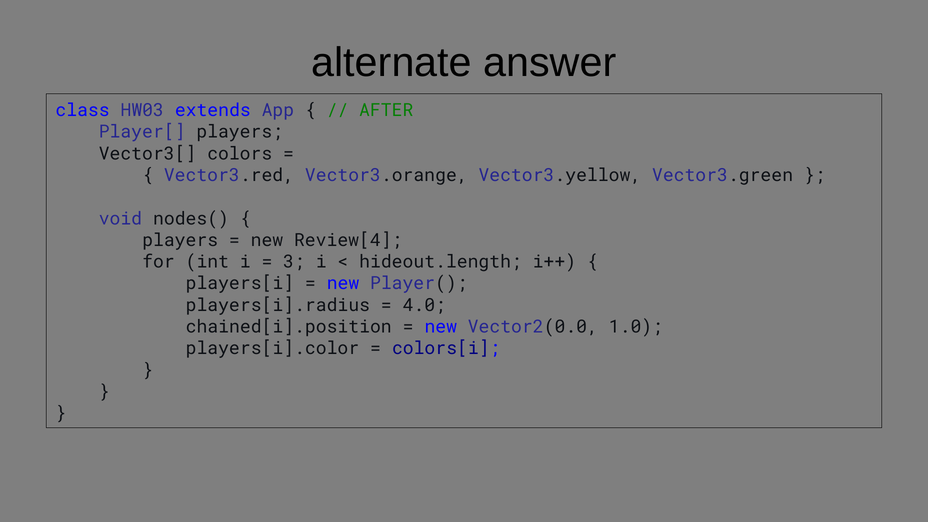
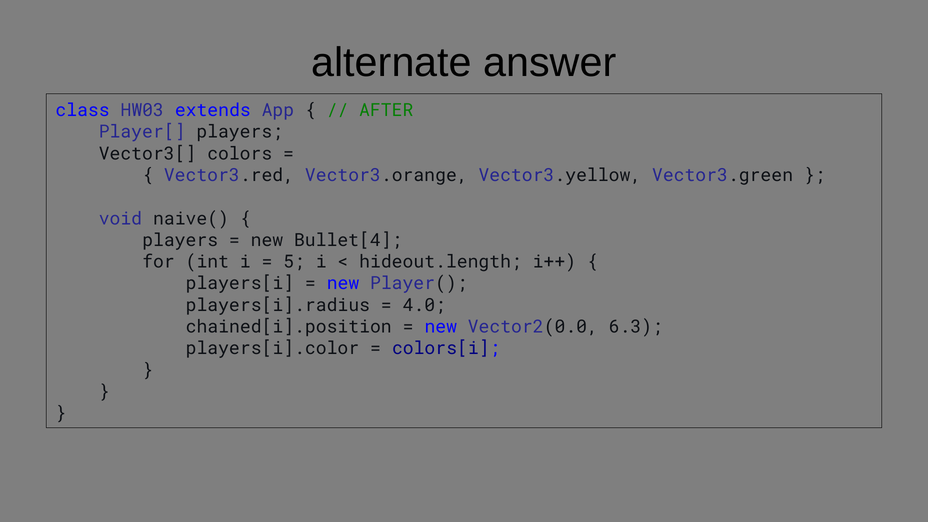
nodes(: nodes( -> naive( (191, 219)
Review[4: Review[4 -> Bullet[4 (348, 240)
3: 3 -> 5 (294, 262)
1.0: 1.0 -> 6.3 (636, 327)
